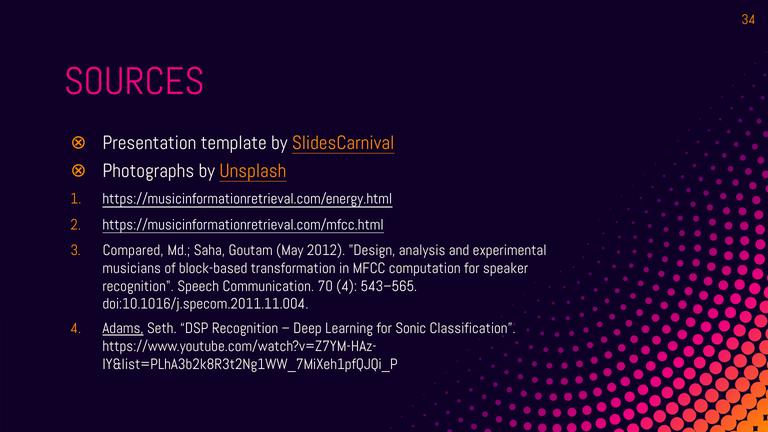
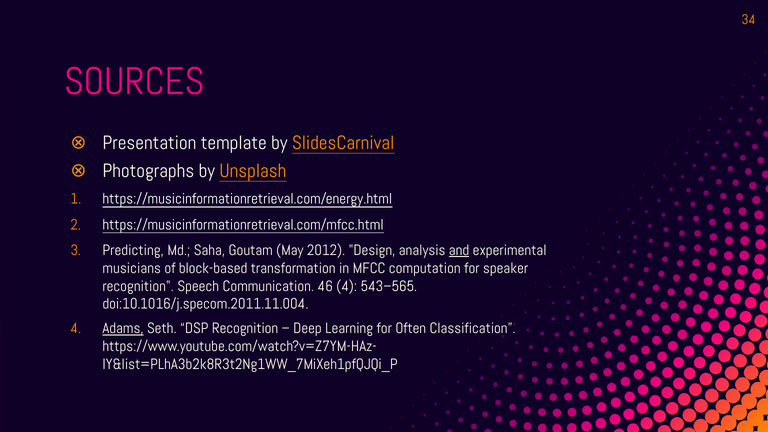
Compared: Compared -> Predicting (133, 250)
and underline: none -> present (459, 250)
70: 70 -> 46 (325, 286)
Sonic: Sonic -> Often (411, 328)
